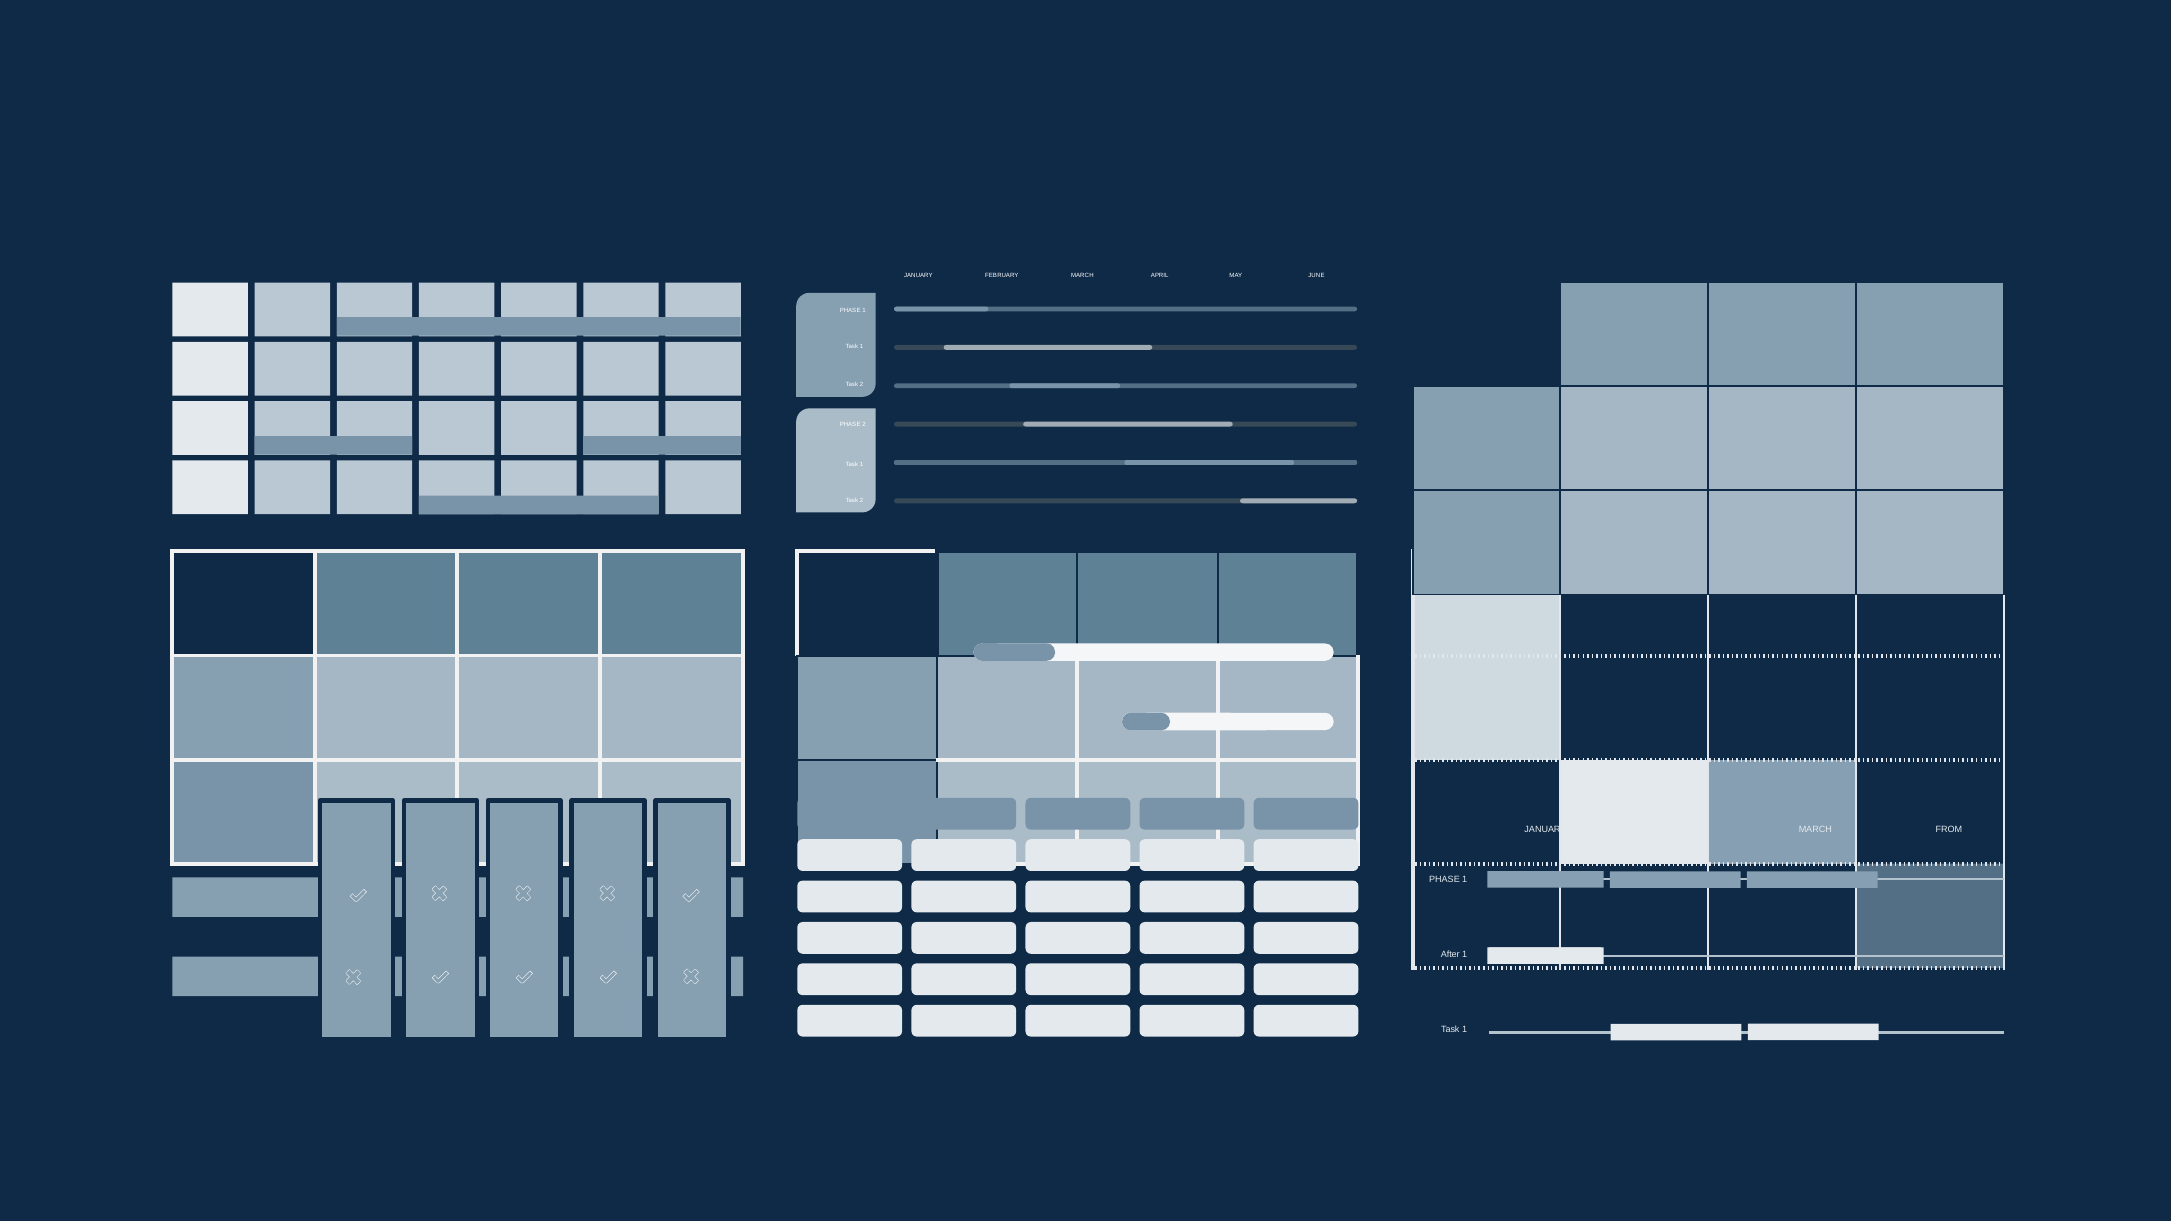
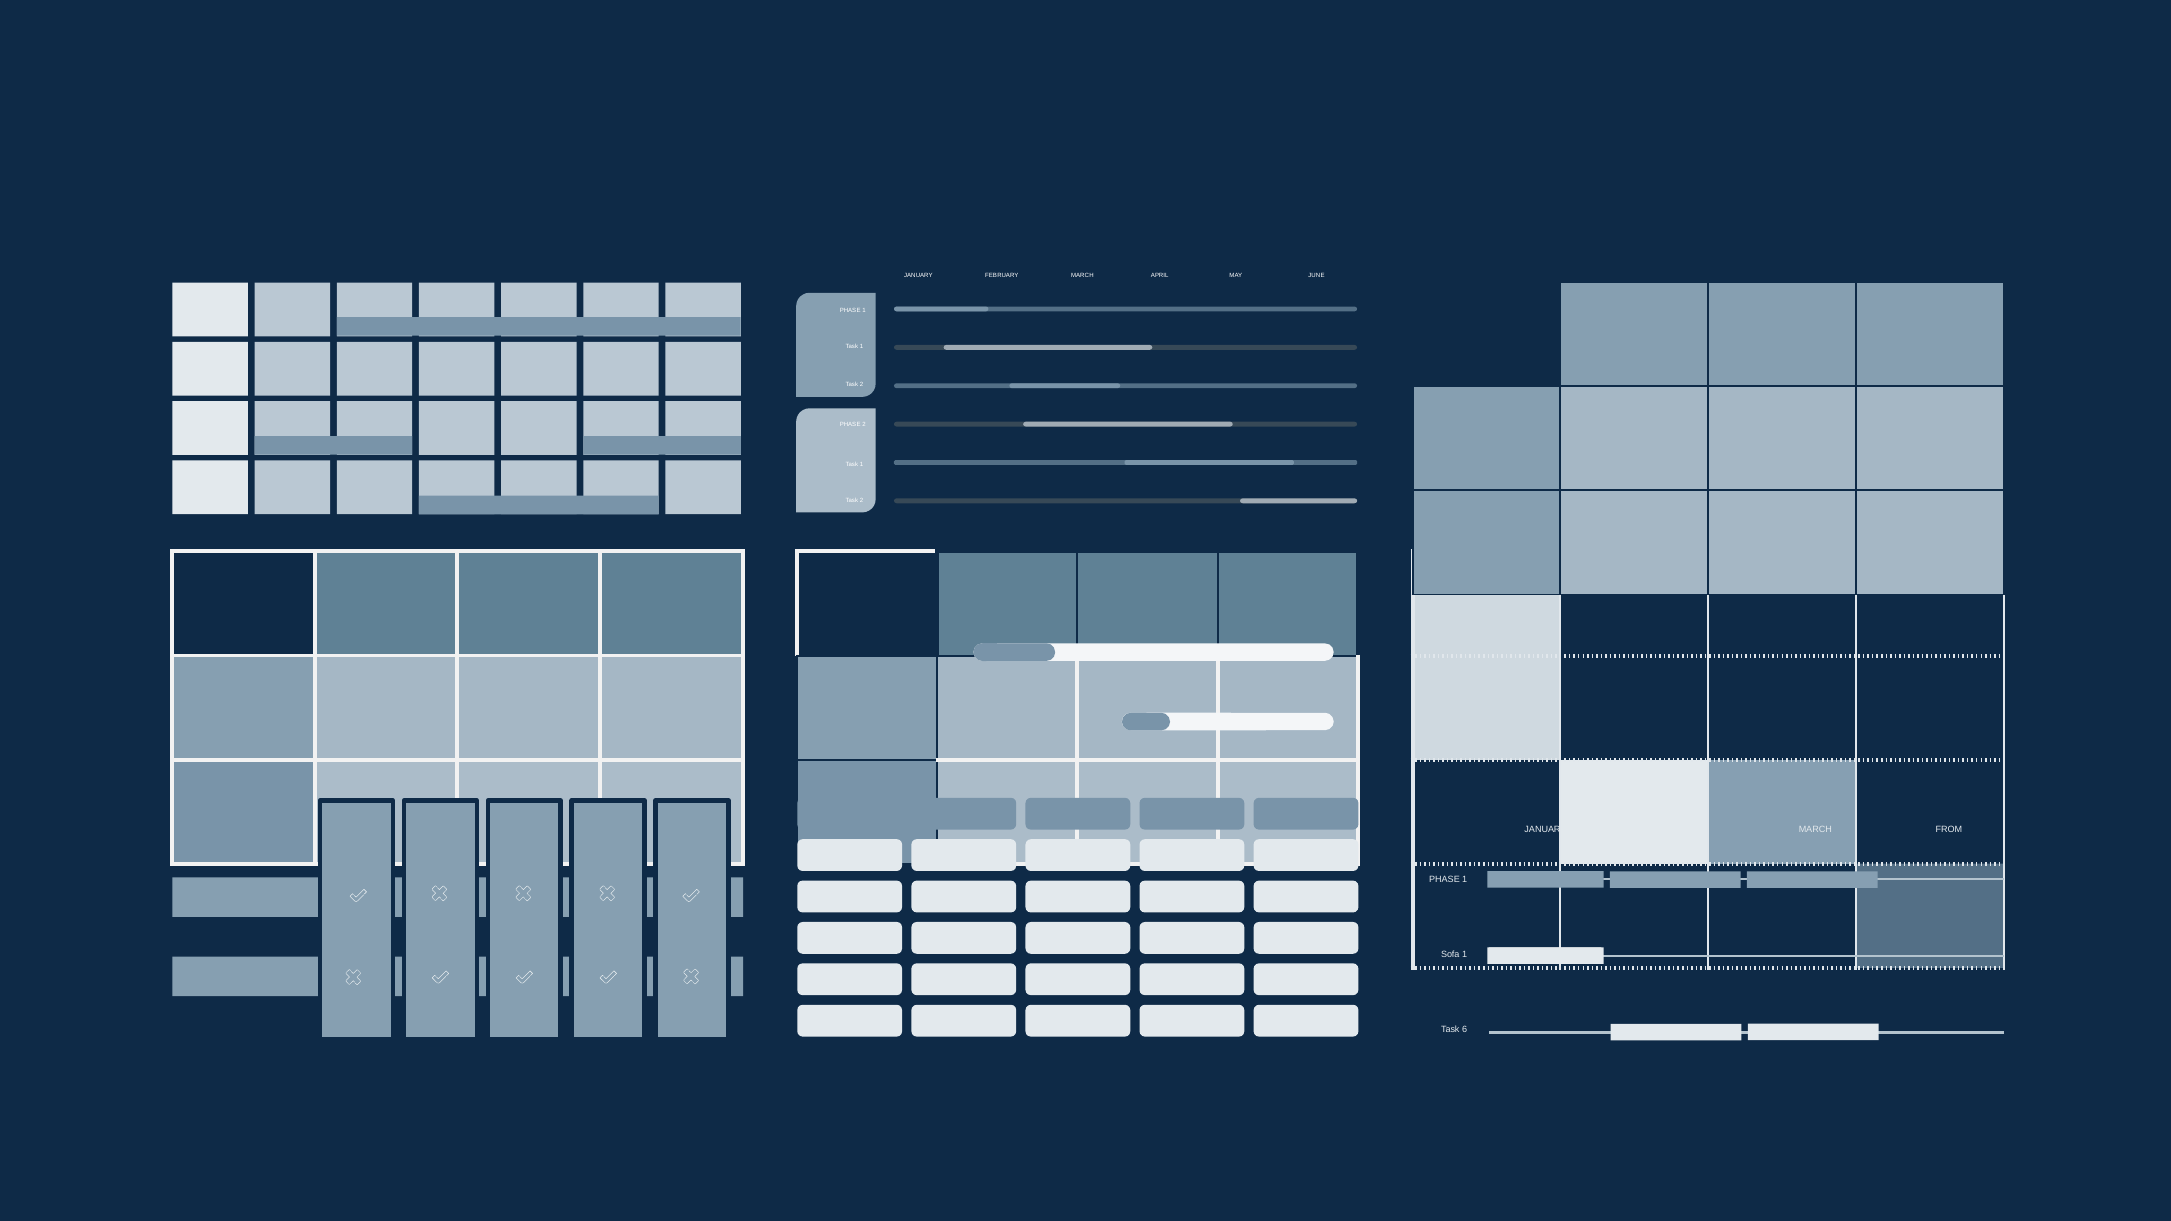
After: After -> Sofa (1450, 955)
1: 1 -> 6 (1465, 1030)
